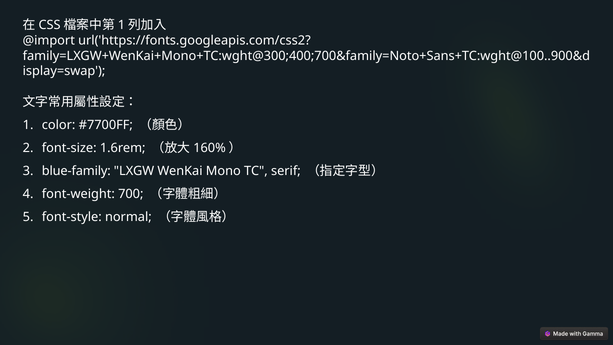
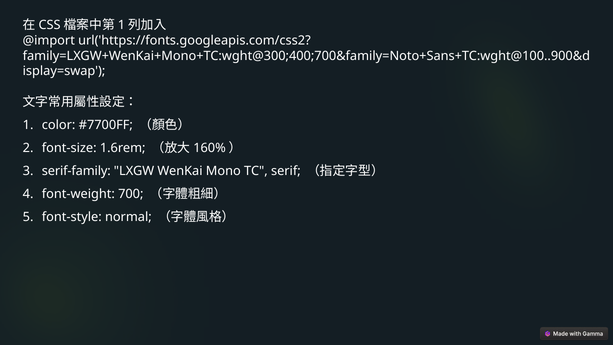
blue-family: blue-family -> serif-family (76, 171)
